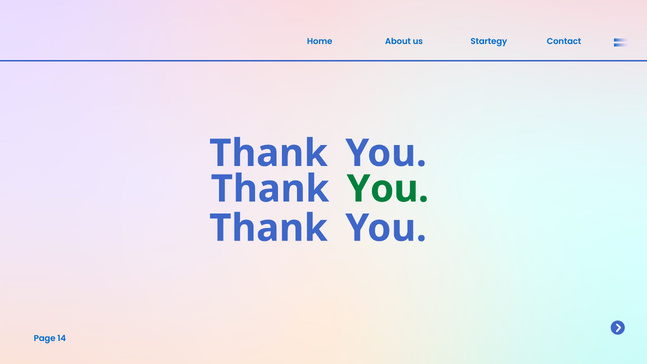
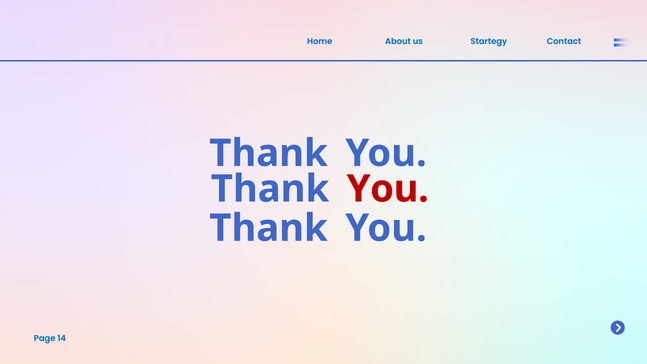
You colour: green -> red (388, 189)
